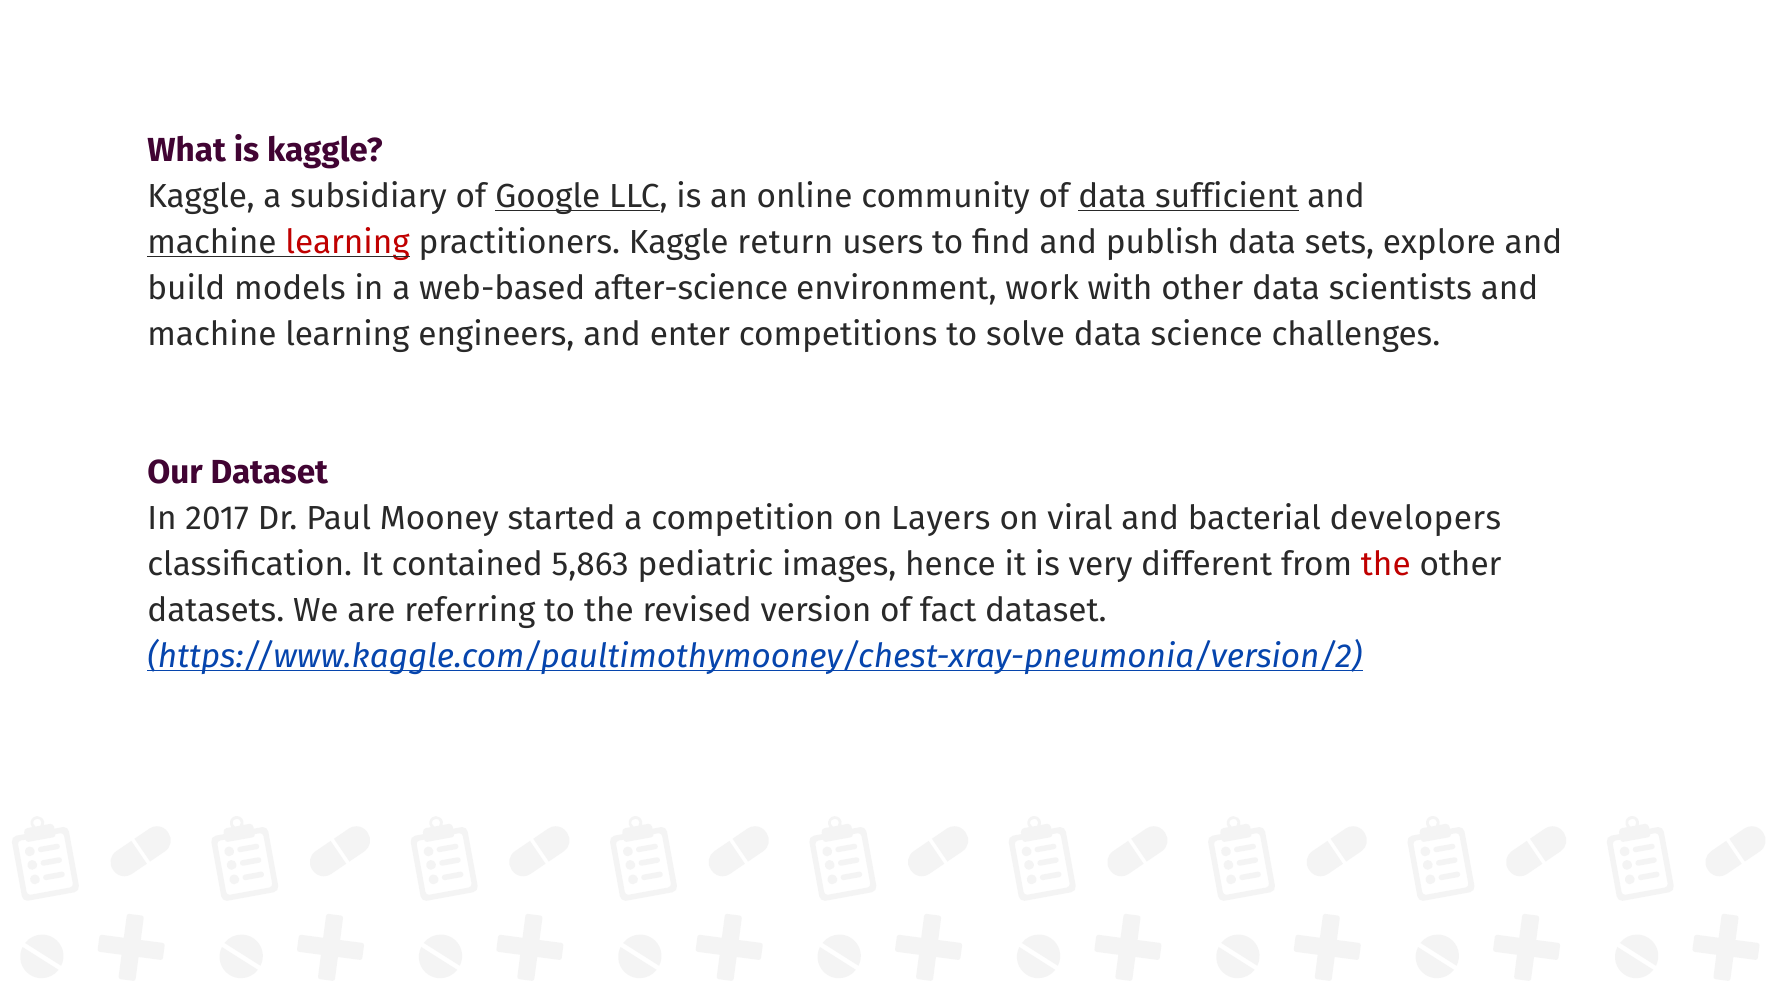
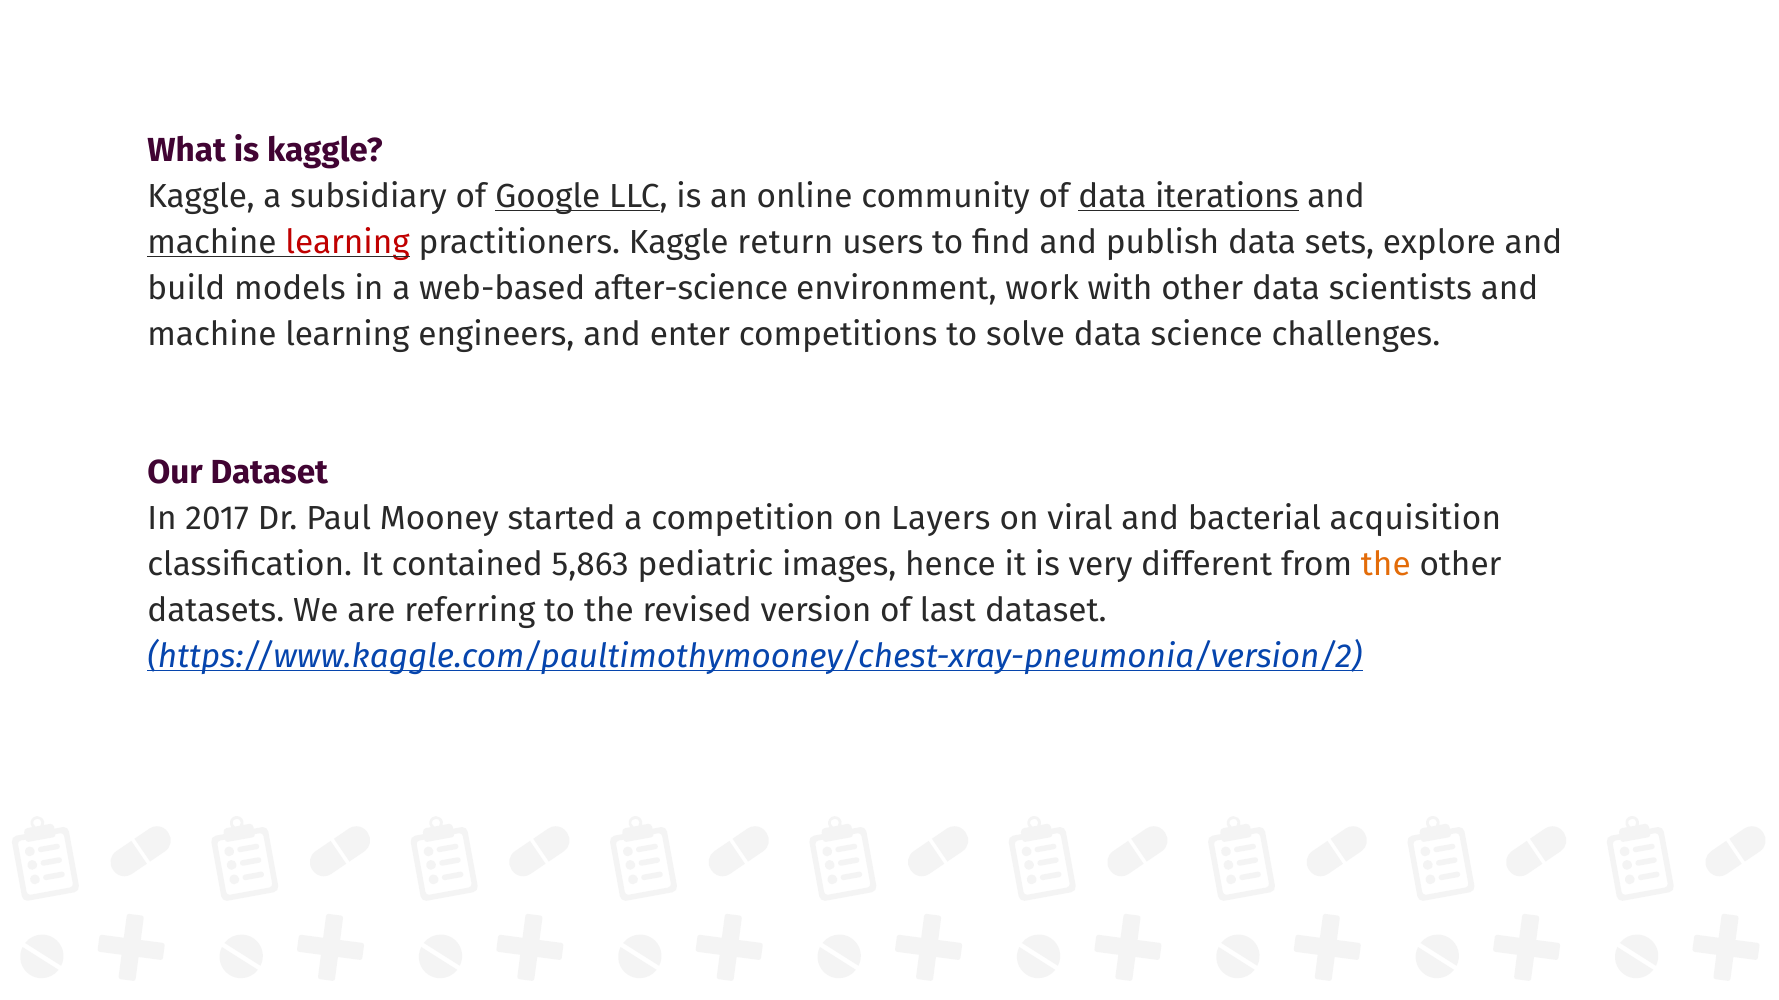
sufficient: sufficient -> iterations (1227, 196)
developers: developers -> acquisition (1415, 519)
the colour: red -> orange (1386, 565)
fact: fact -> last (948, 611)
